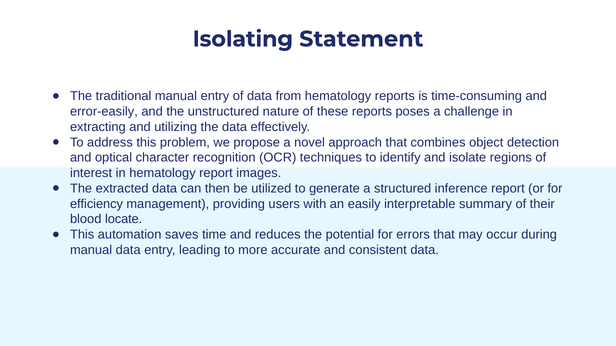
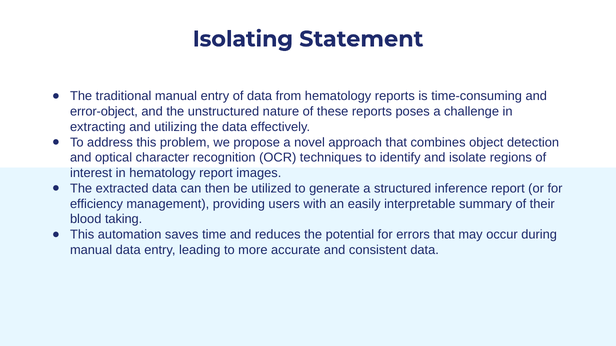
error-easily: error-easily -> error-object (104, 112)
locate: locate -> taking (124, 220)
